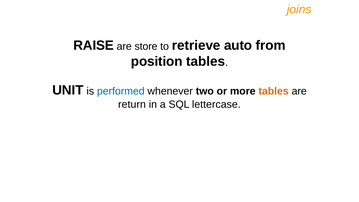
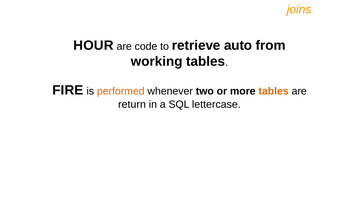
RAISE: RAISE -> HOUR (93, 45)
store: store -> code (146, 46)
position: position -> working (157, 62)
UNIT: UNIT -> FIRE (68, 90)
performed colour: blue -> orange (121, 91)
